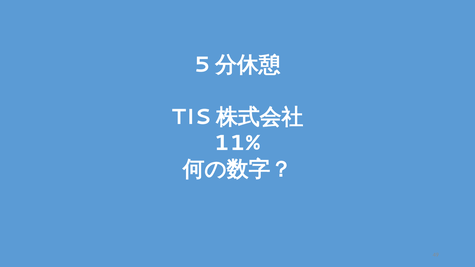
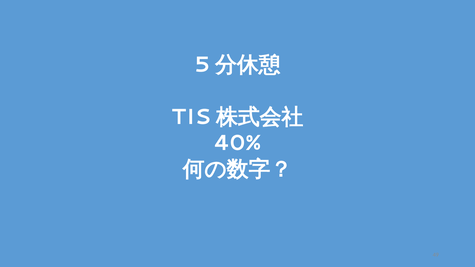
11%: 11% -> 40% (237, 143)
